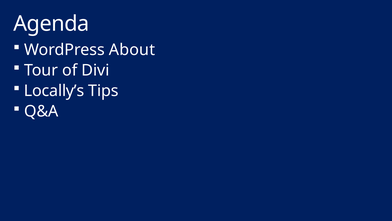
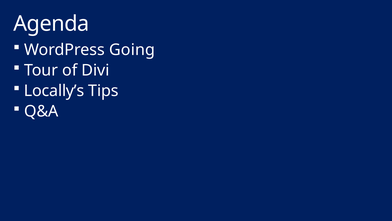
About: About -> Going (132, 50)
